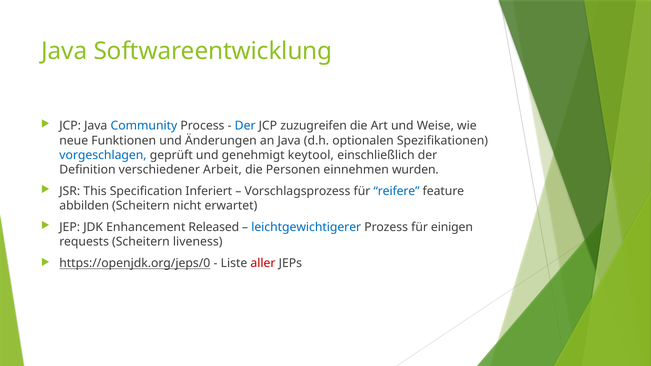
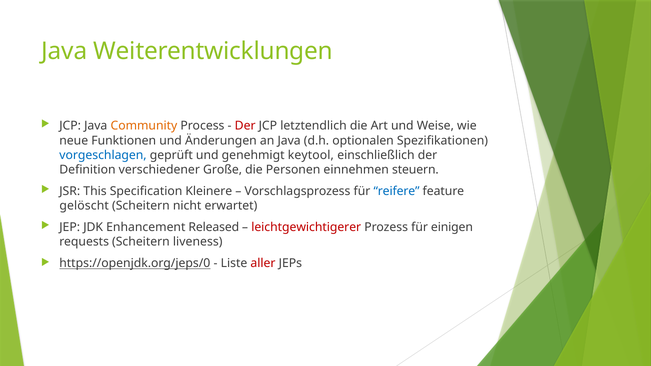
Softwareentwicklung: Softwareentwicklung -> Weiterentwicklungen (213, 51)
Community colour: blue -> orange (144, 126)
Der colour: blue -> red (245, 126)
zuzugreifen: zuzugreifen -> letztendlich (313, 126)
Arbeit: Arbeit -> Große (223, 170)
wurden: wurden -> steuern (415, 170)
Inferiert: Inferiert -> Kleinere (209, 191)
abbilden: abbilden -> gelöscht (84, 206)
leichtgewichtigerer colour: blue -> red (306, 227)
